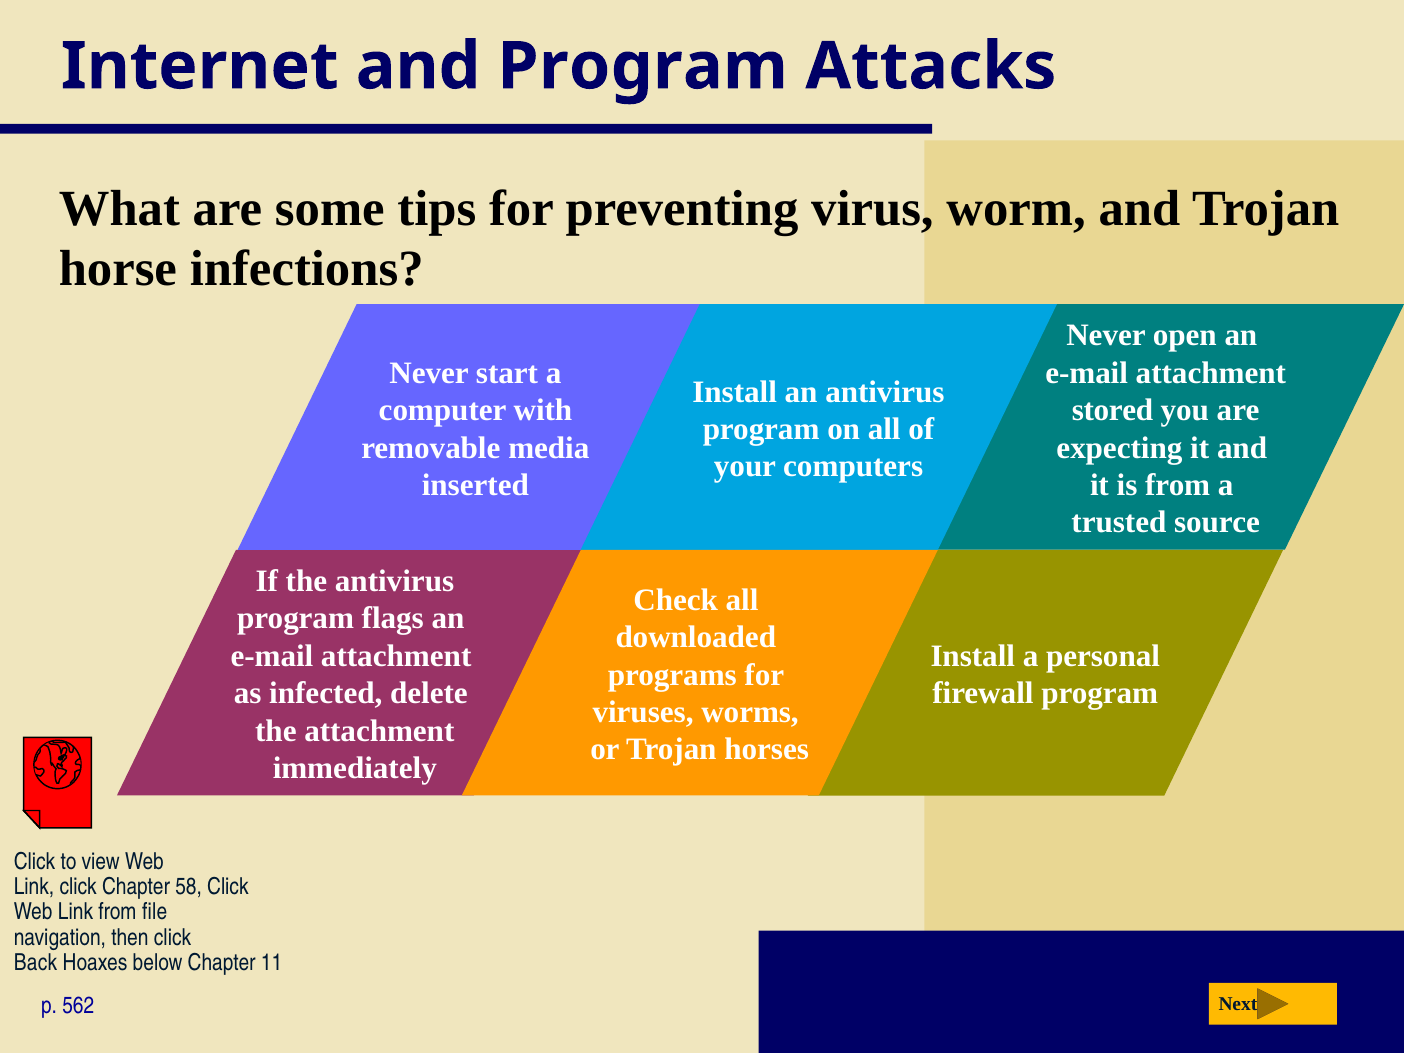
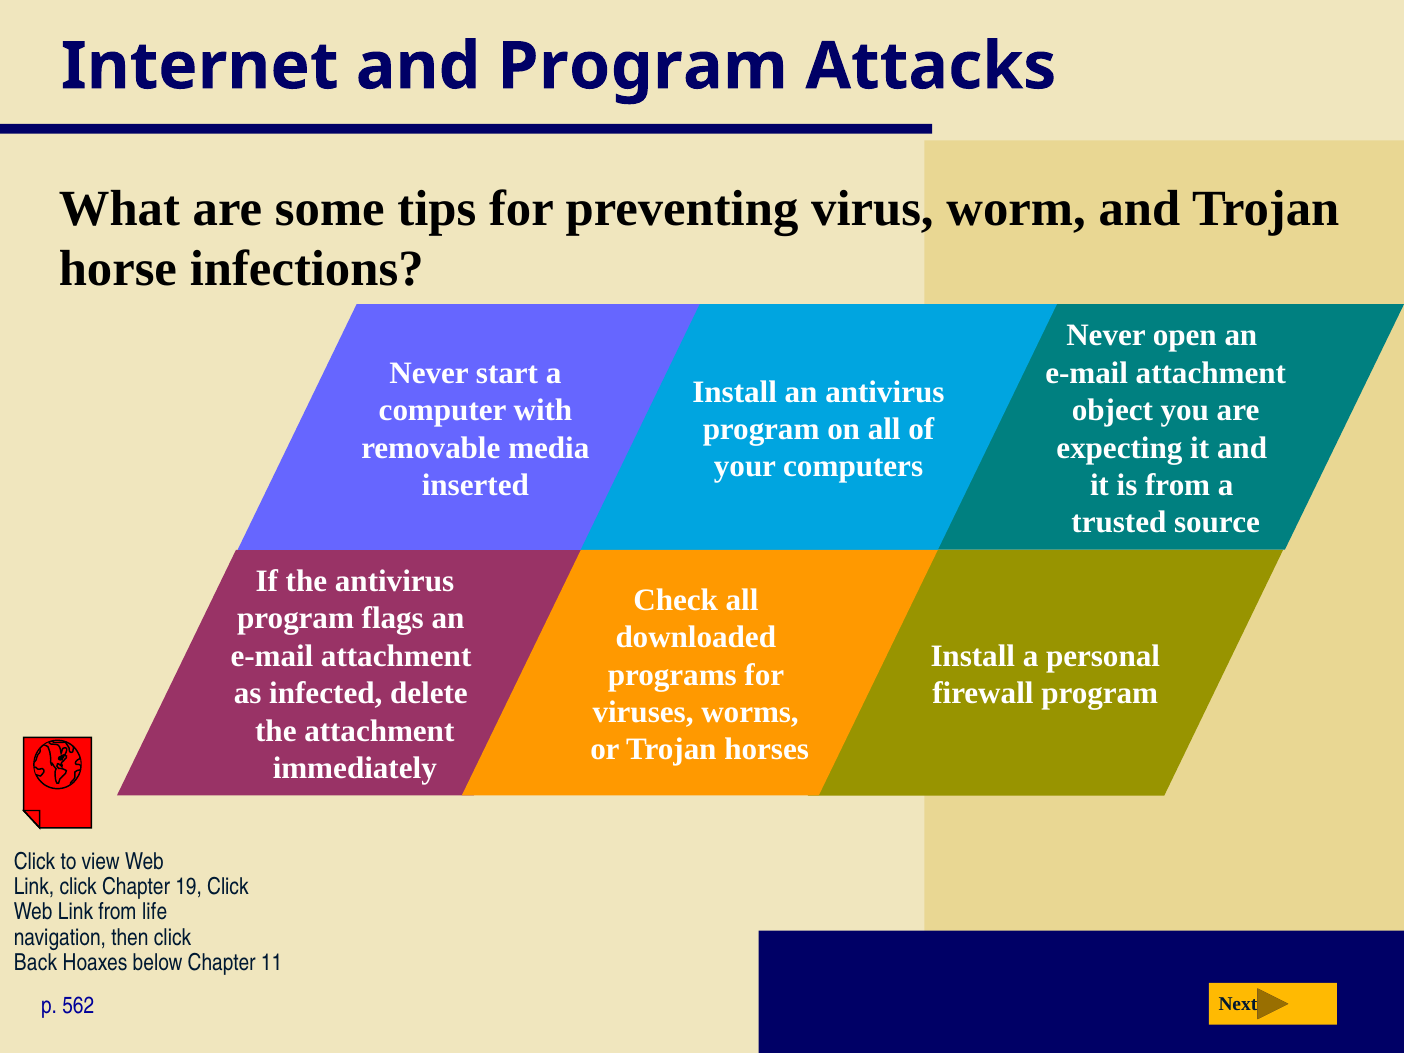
stored: stored -> object (1112, 410)
58: 58 -> 19 (189, 887)
file: file -> life (155, 912)
